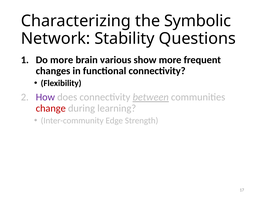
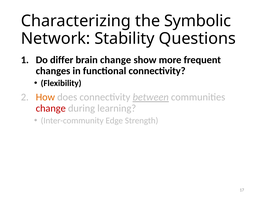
Do more: more -> differ (62, 60)
brain various: various -> change (116, 60)
How colour: purple -> orange (45, 97)
